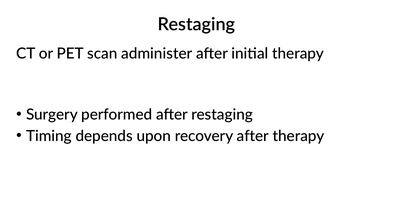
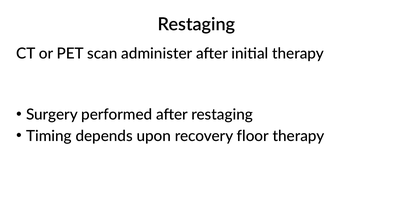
recovery after: after -> floor (253, 136)
